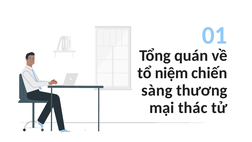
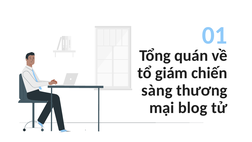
niệm: niệm -> giám (171, 73)
thác: thác -> blog (193, 108)
